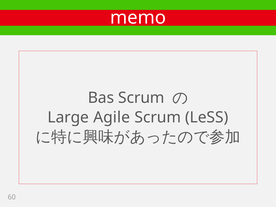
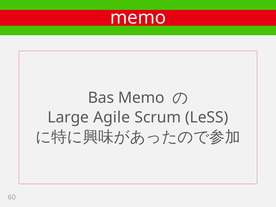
Bas Scrum: Scrum -> Memo (141, 98)
